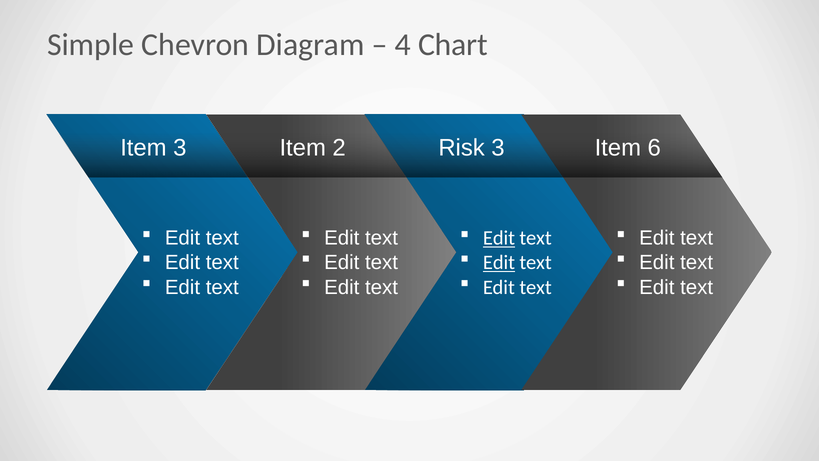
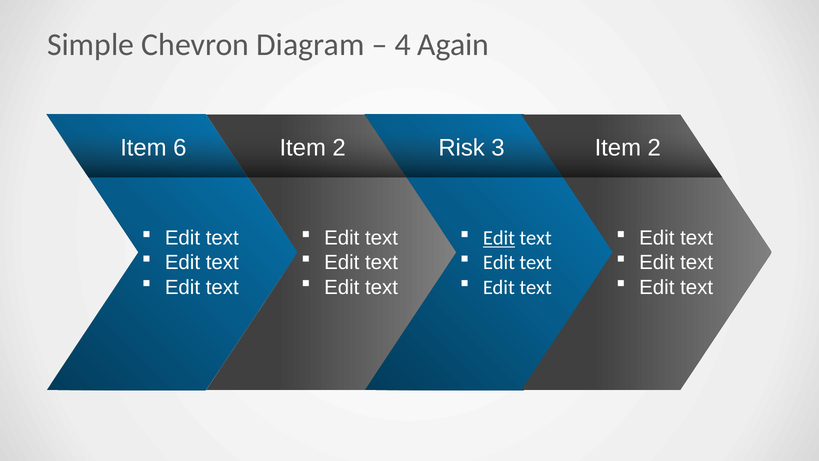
Chart: Chart -> Again (453, 45)
Item 3: 3 -> 6 (180, 148)
6: 6 -> 2 (654, 148)
Edit underline: present -> none (499, 263)
